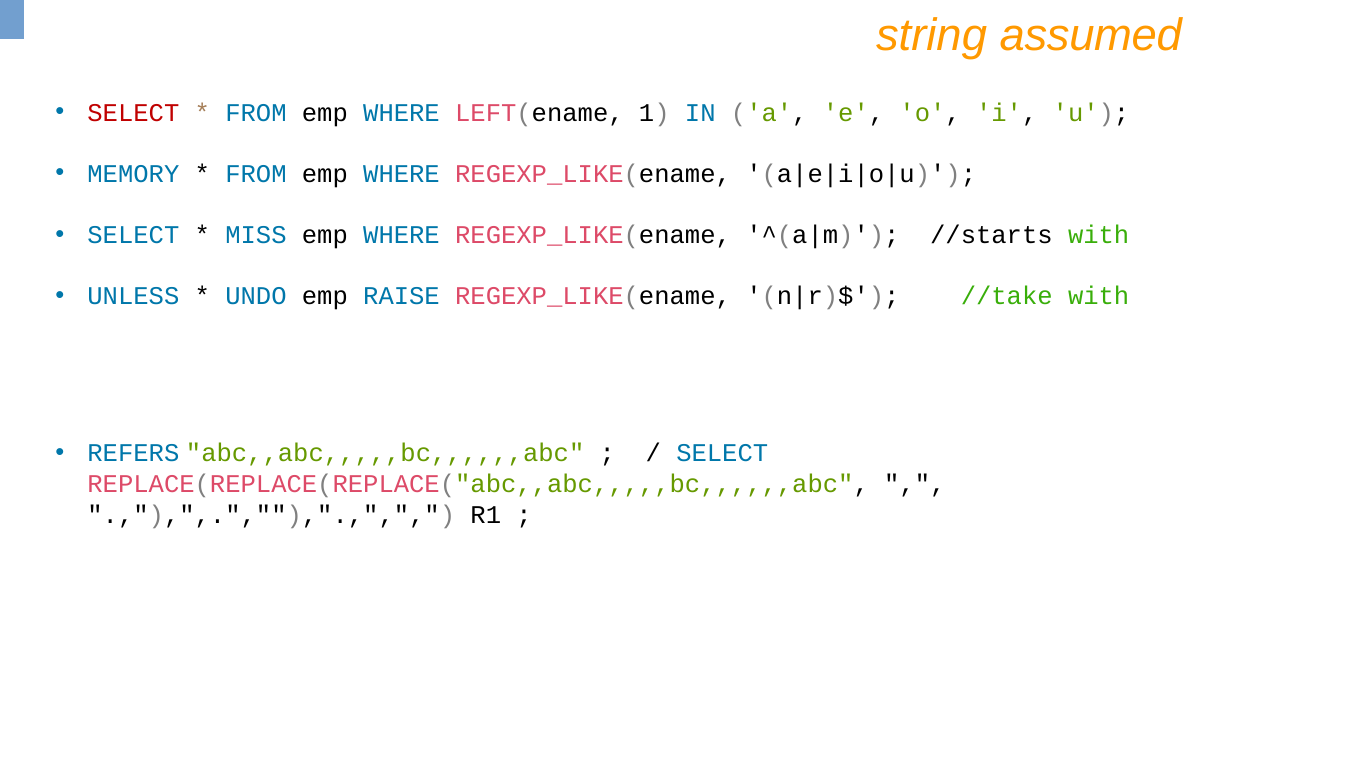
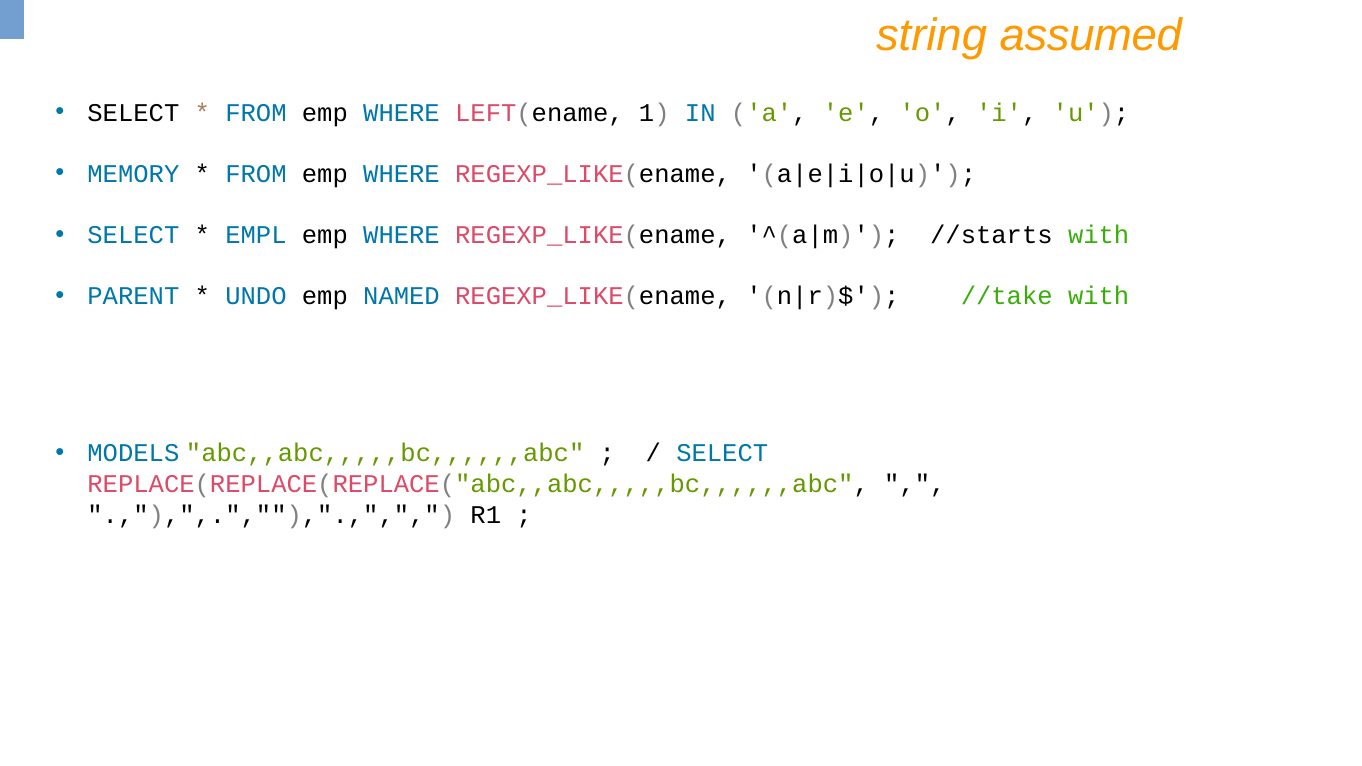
SELECT colour: red -> black (133, 113)
MISS: MISS -> EMPL (256, 235)
UNLESS: UNLESS -> PARENT (133, 297)
RAISE: RAISE -> NAMED (401, 297)
REFERS: REFERS -> MODELS (133, 453)
